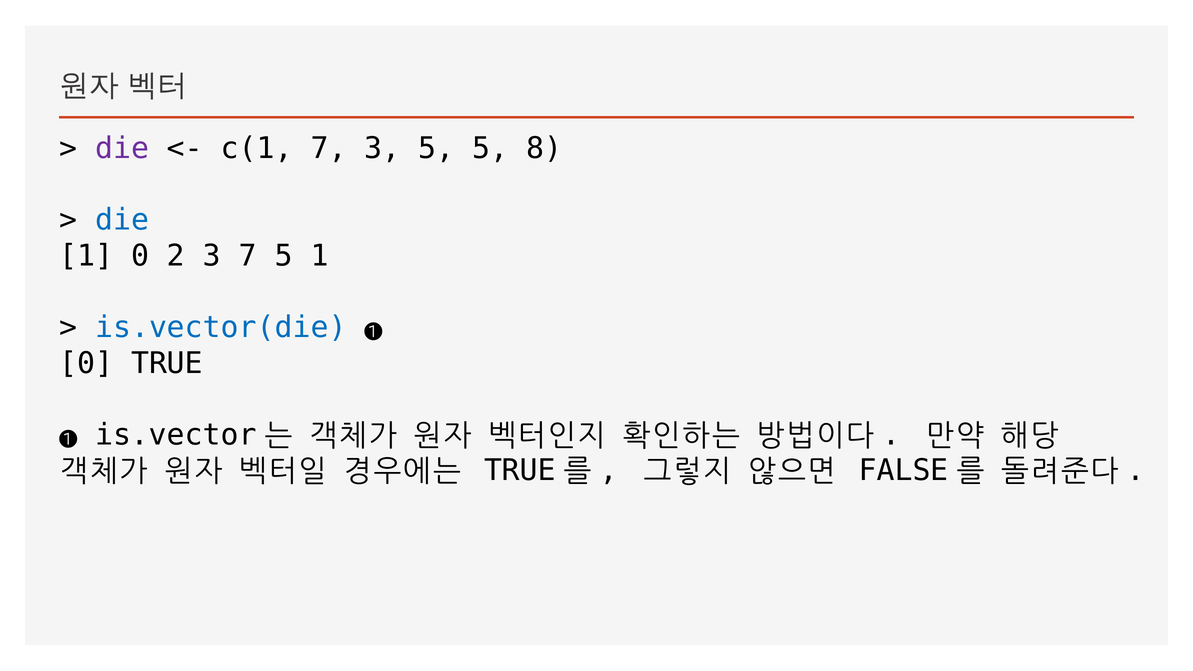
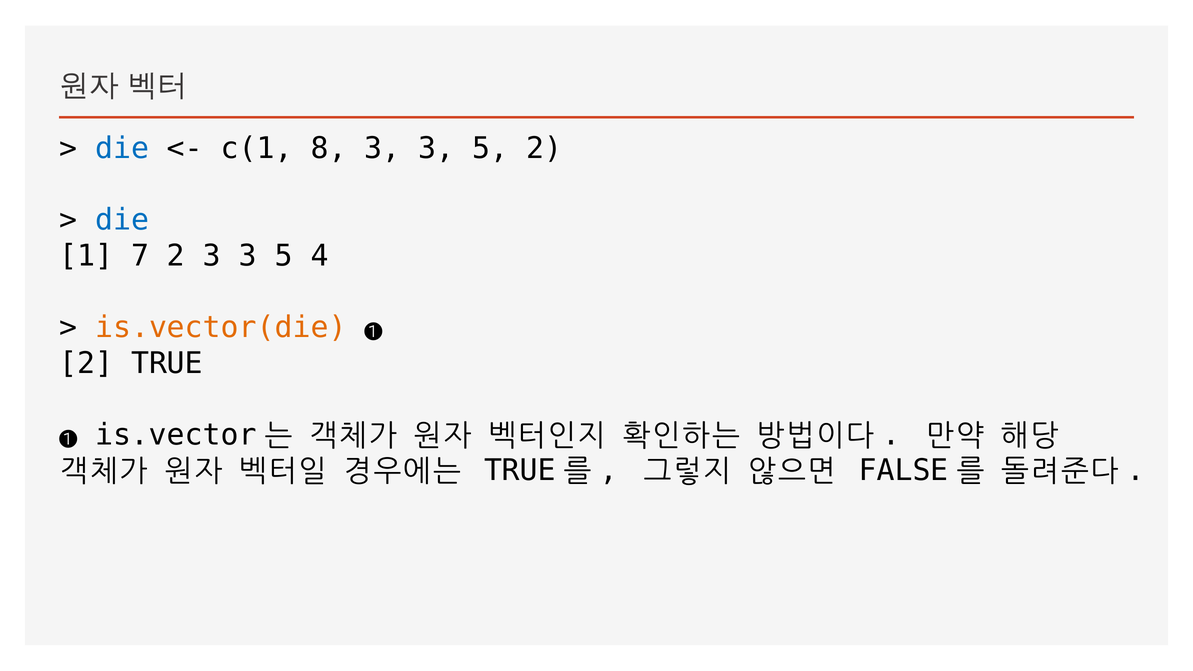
die colour: purple -> blue (122, 149)
c(1 7: 7 -> 8 (329, 149)
5: 5 -> 3 (436, 149)
5 8: 8 -> 2 (544, 149)
1 0: 0 -> 7 (140, 256)
2 3 7: 7 -> 3 (248, 256)
5 1: 1 -> 4 (320, 256)
is.vector(die colour: blue -> orange (221, 327)
0: 0 -> 2 (86, 363)
